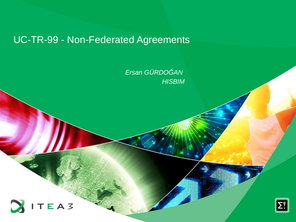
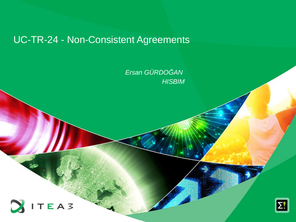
UC-TR-99: UC-TR-99 -> UC-TR-24 (36, 40)
Non-Federated: Non-Federated -> Non-Consistent (101, 40)
